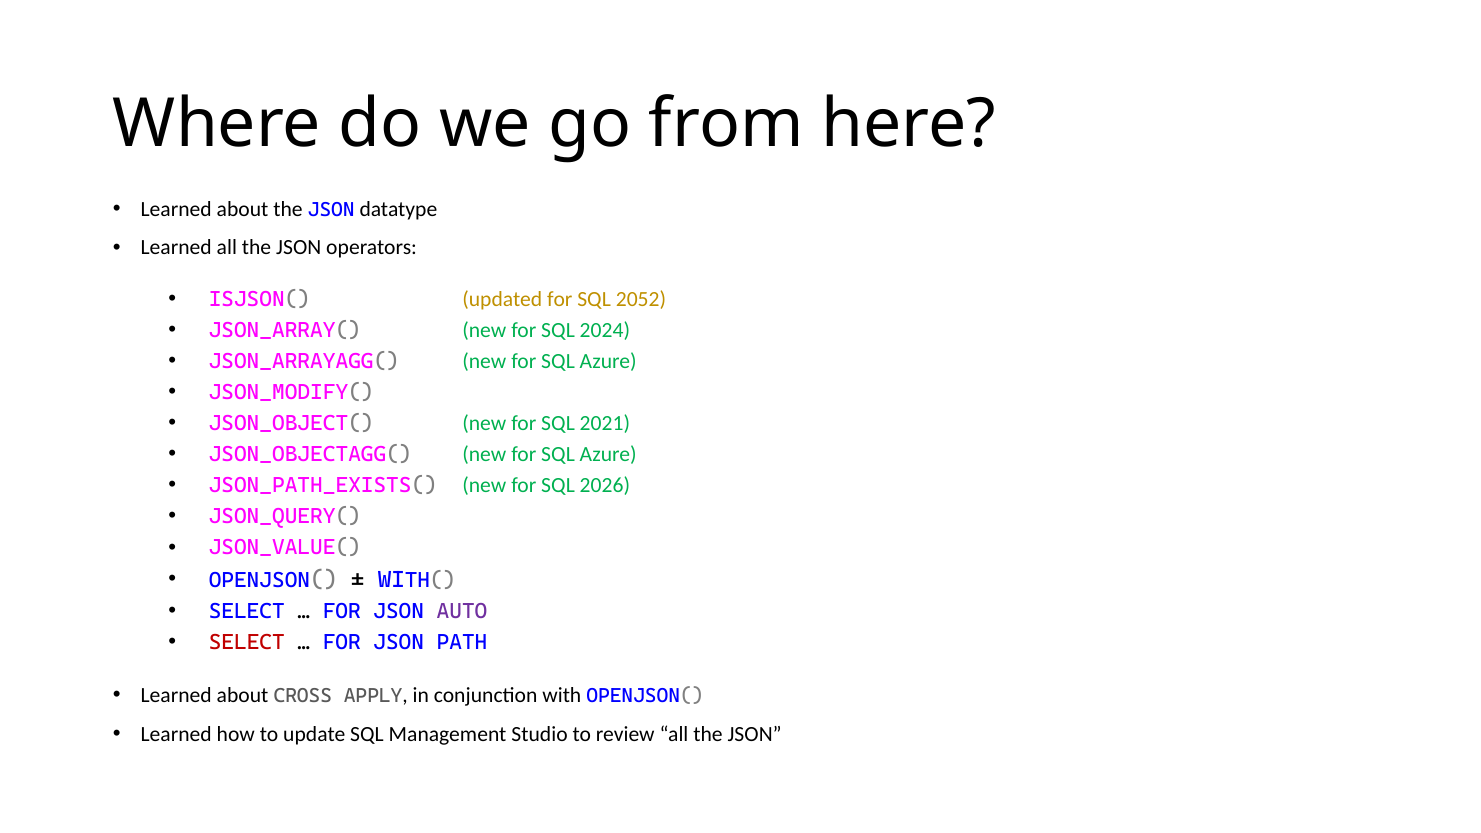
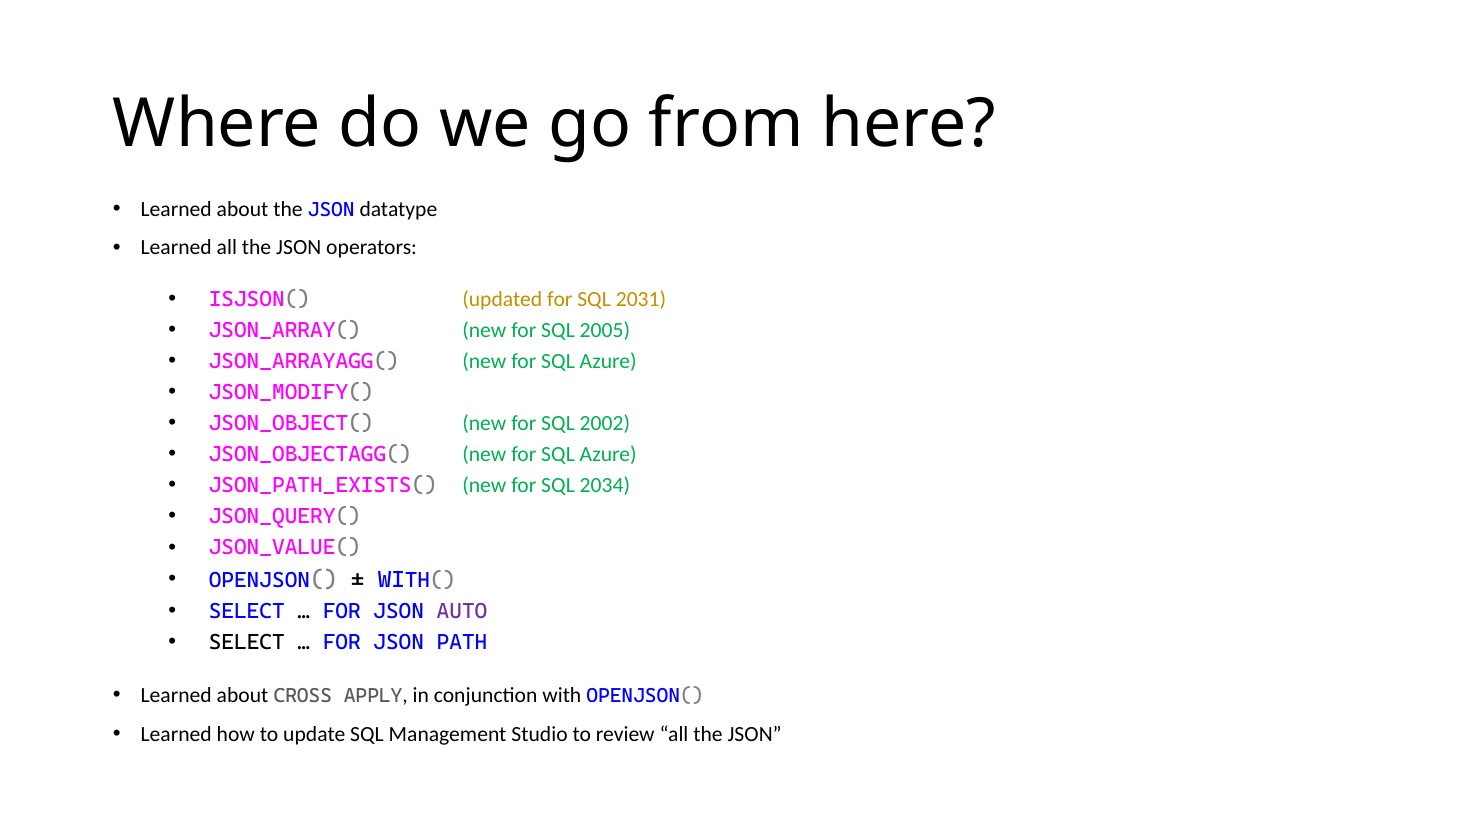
2052: 2052 -> 2031 (641, 299)
2024: 2024 -> 2005 (605, 330)
2021: 2021 -> 2002 (605, 423)
2026: 2026 -> 2034 (605, 485)
SELECT colour: red -> black (247, 642)
